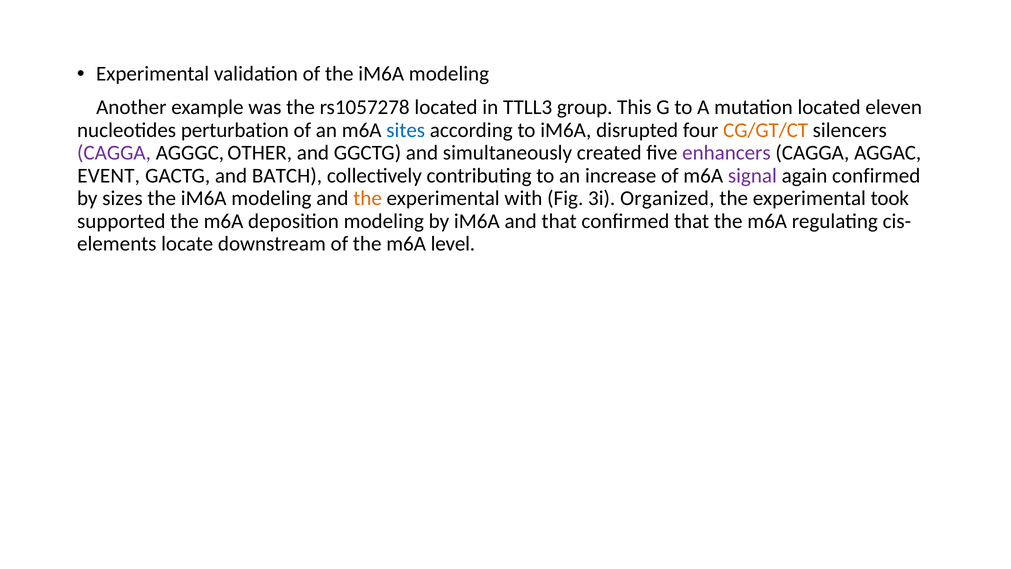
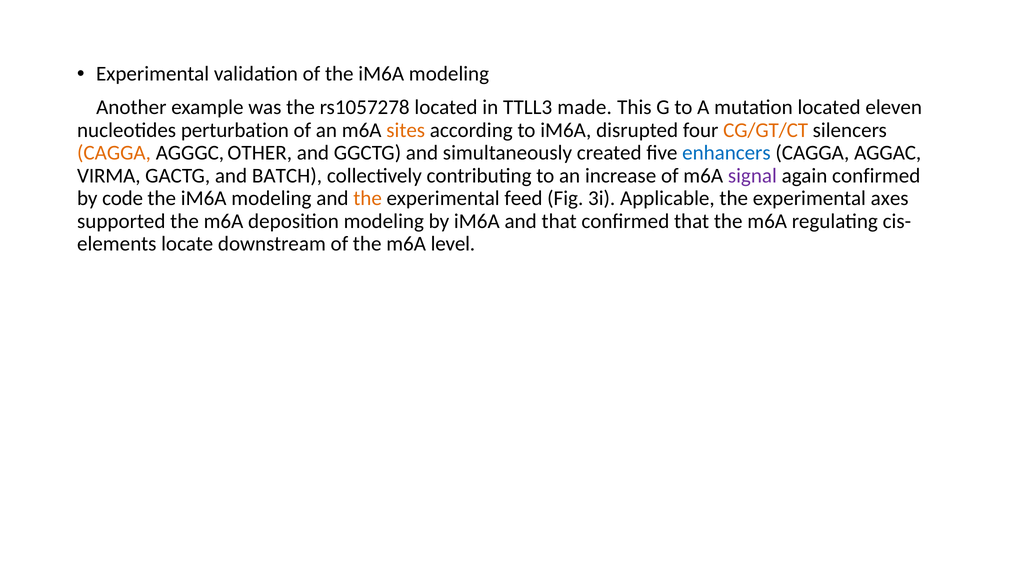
group: group -> made (585, 107)
sites colour: blue -> orange (406, 130)
CAGGA colour: purple -> orange (114, 153)
enhancers colour: purple -> blue (726, 153)
EVENT: EVENT -> VIRMA (109, 176)
sizes: sizes -> code (123, 198)
with: with -> feed (523, 198)
Organized: Organized -> Applicable (667, 198)
took: took -> axes (890, 198)
